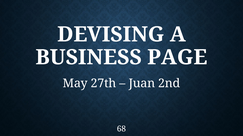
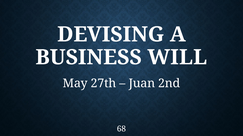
PAGE: PAGE -> WILL (177, 58)
